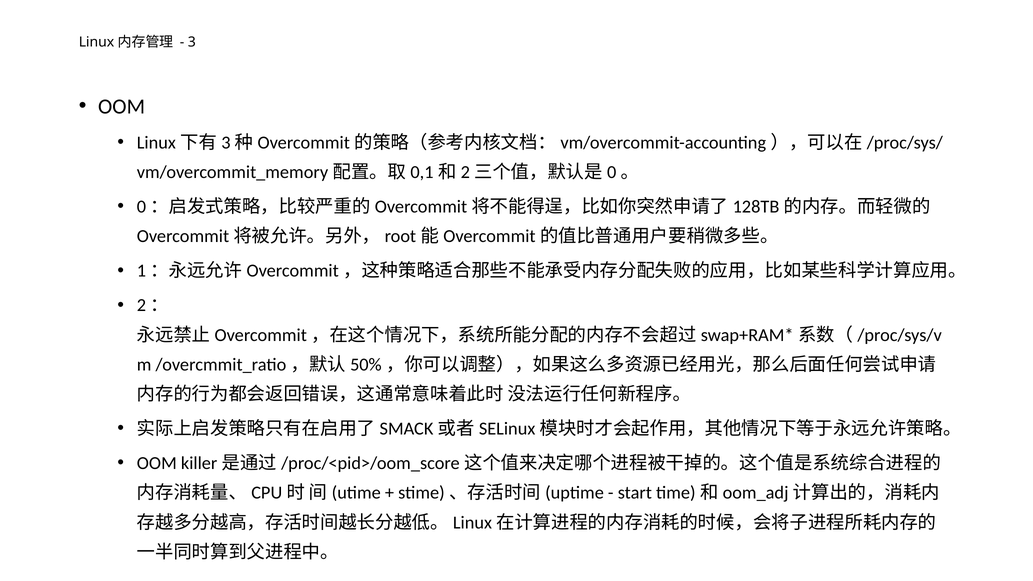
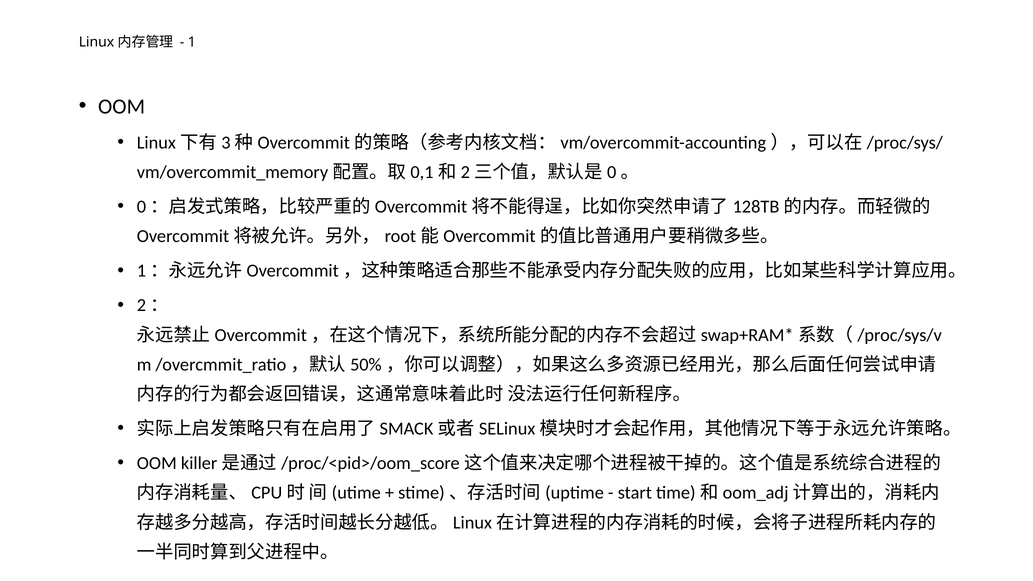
3: 3 -> 1 (192, 42)
